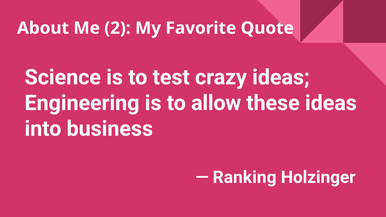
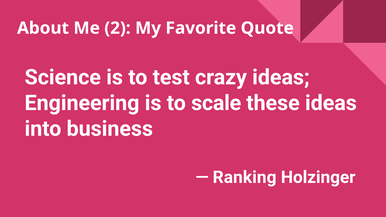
allow: allow -> scale (216, 103)
